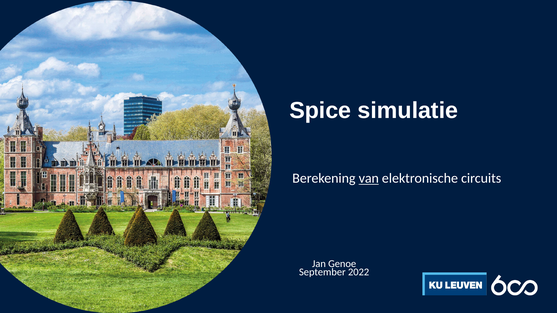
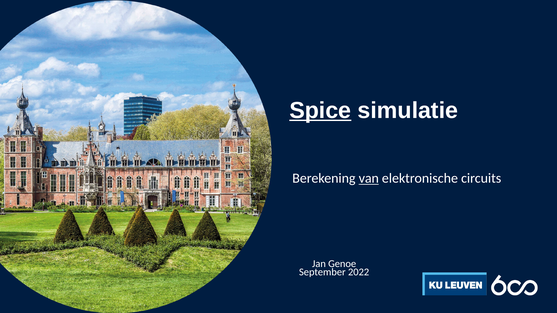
Spice underline: none -> present (320, 110)
